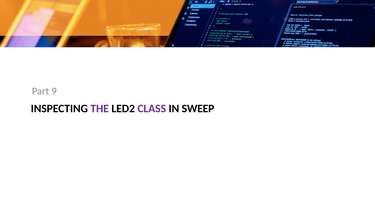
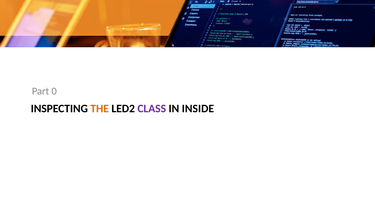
9: 9 -> 0 (54, 91)
THE colour: purple -> orange (100, 109)
SWEEP: SWEEP -> INSIDE (198, 109)
